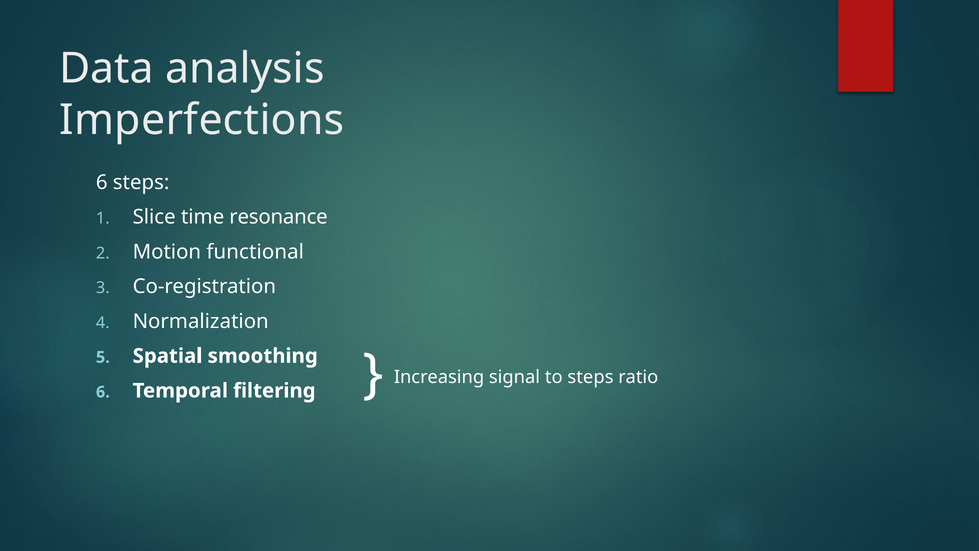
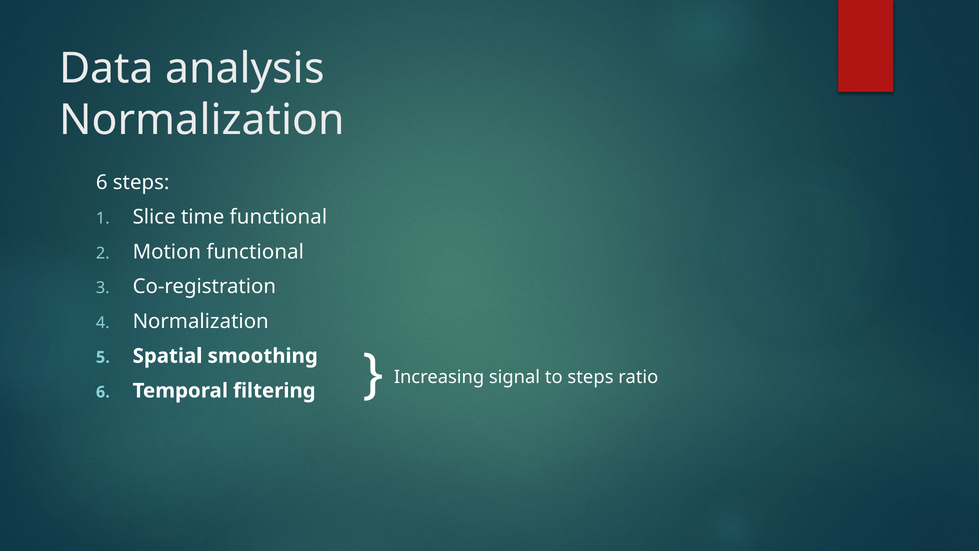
Imperfections: Imperfections -> Normalization (202, 120)
time resonance: resonance -> functional (278, 217)
